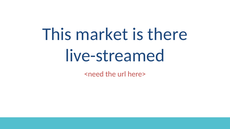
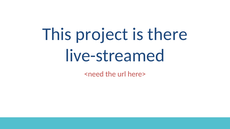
market: market -> project (102, 34)
